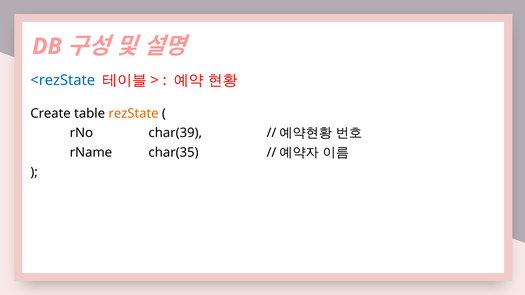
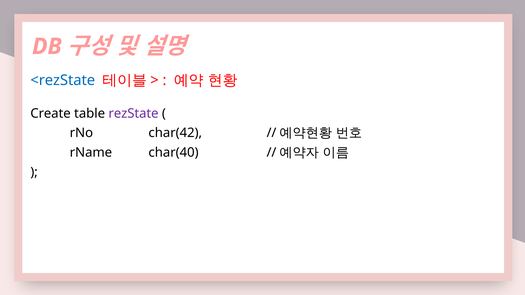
rezState colour: orange -> purple (134, 114)
char(39: char(39 -> char(42 (175, 133)
char(35: char(35 -> char(40 (174, 153)
